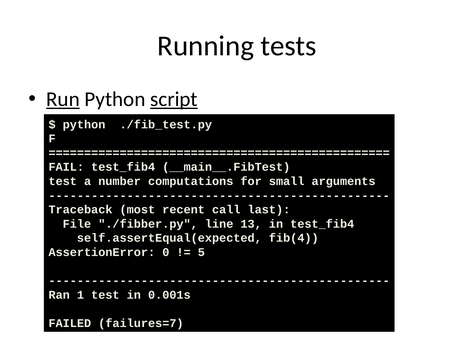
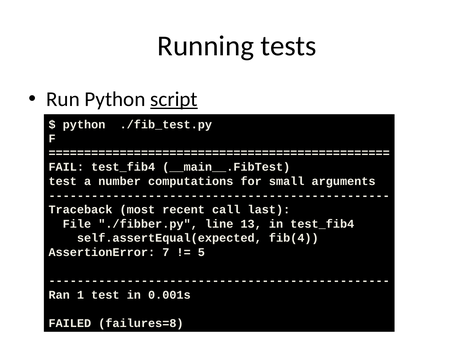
Run underline: present -> none (63, 99)
0: 0 -> 7 (166, 253)
failures=7: failures=7 -> failures=8 (141, 324)
